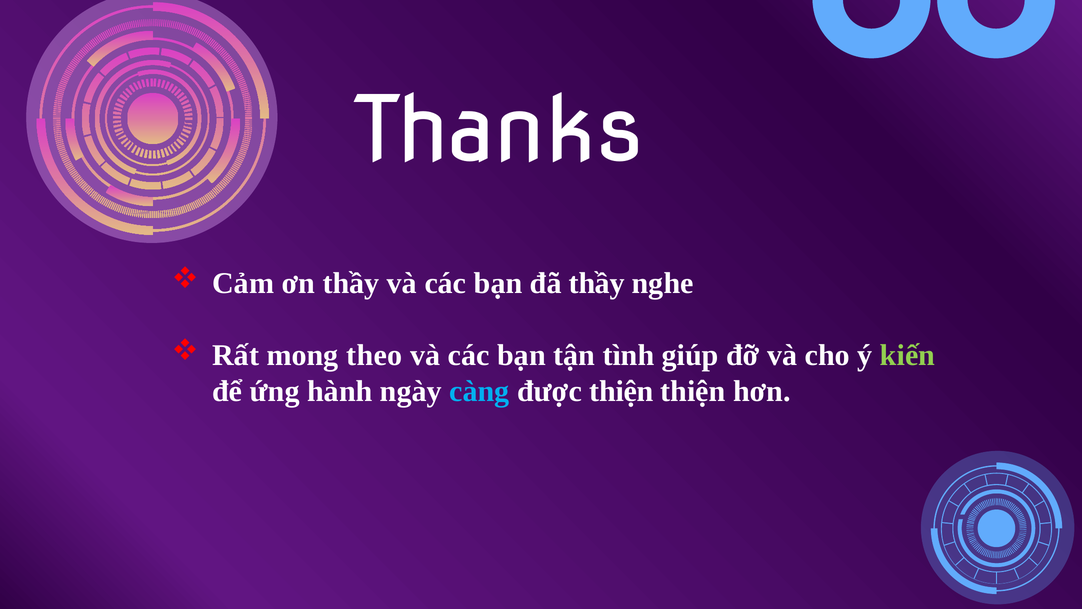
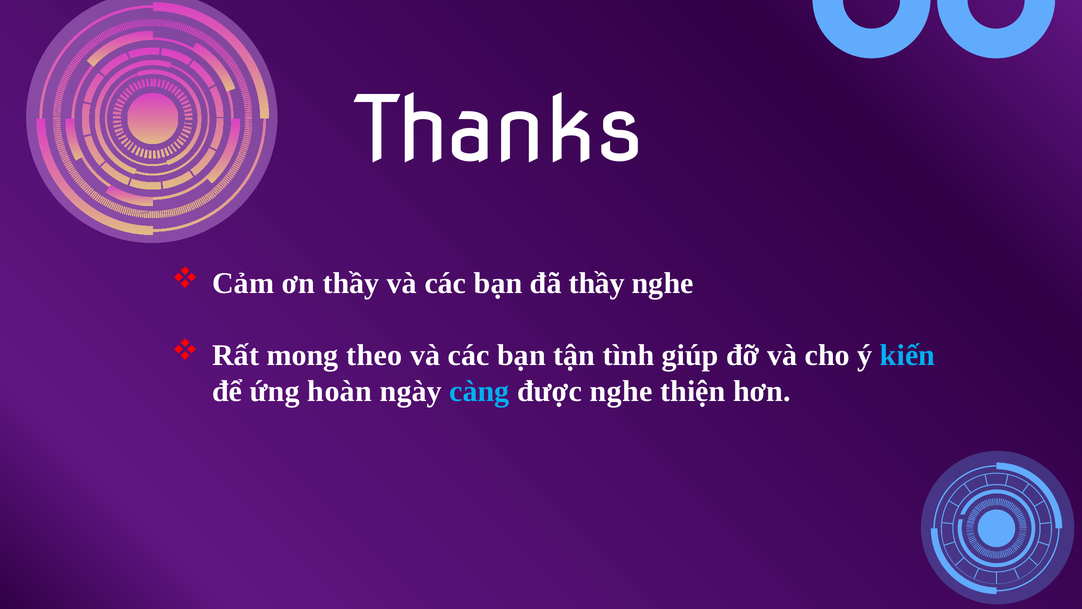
kiến colour: light green -> light blue (908, 355)
hành: hành -> hoàn (340, 391)
được thiện: thiện -> nghe (621, 391)
